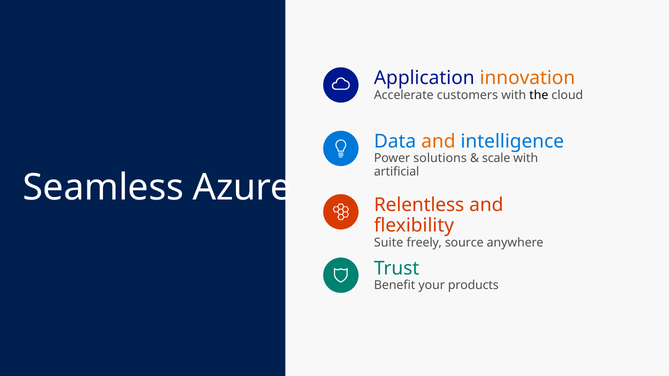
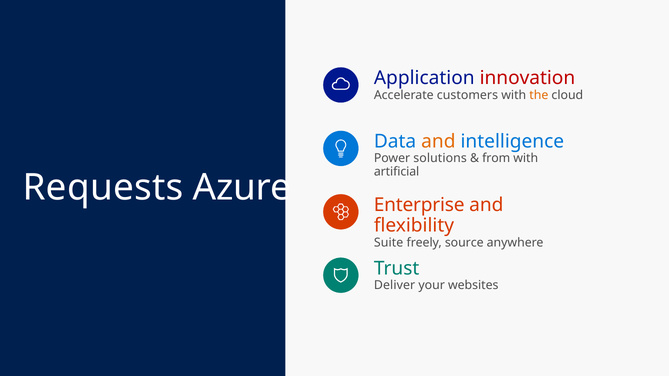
innovation colour: orange -> red (527, 78)
the colour: black -> orange (539, 95)
scale: scale -> from (496, 159)
Seamless: Seamless -> Requests (103, 188)
Relentless: Relentless -> Enterprise (419, 205)
Benefit: Benefit -> Deliver (395, 285)
products: products -> websites (473, 285)
